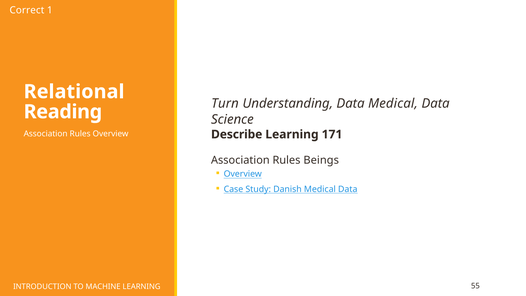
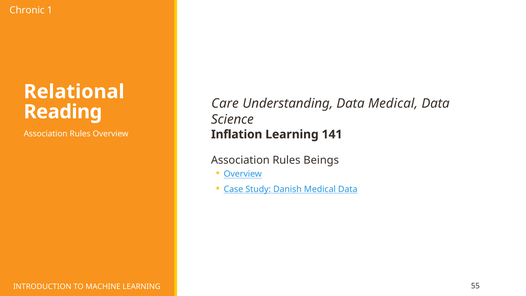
Correct: Correct -> Chronic (27, 10)
Turn: Turn -> Care (225, 104)
Describe: Describe -> Inflation (237, 134)
171: 171 -> 141 (332, 134)
